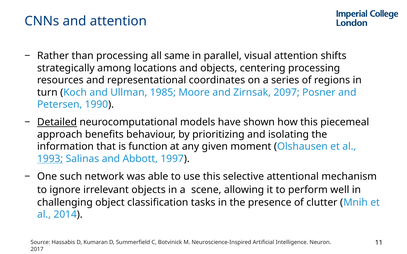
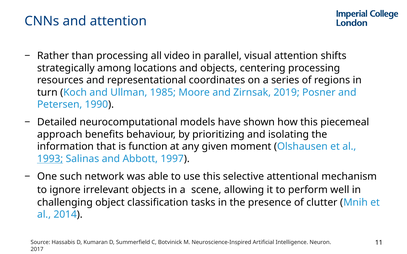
same: same -> video (177, 56)
2097: 2097 -> 2019 (287, 93)
Detailed underline: present -> none (57, 122)
